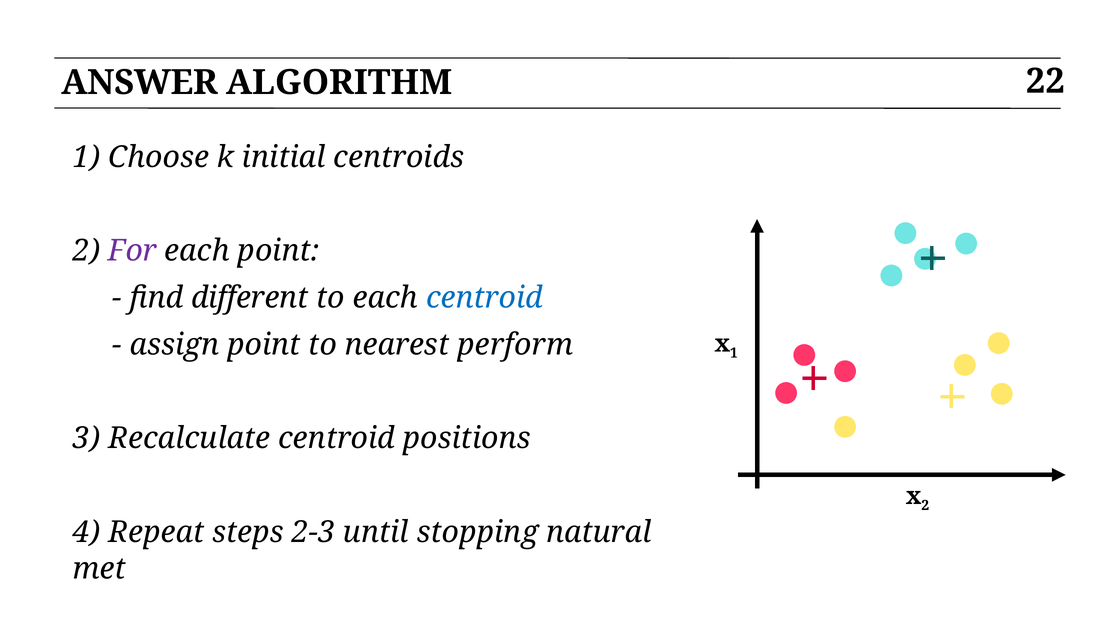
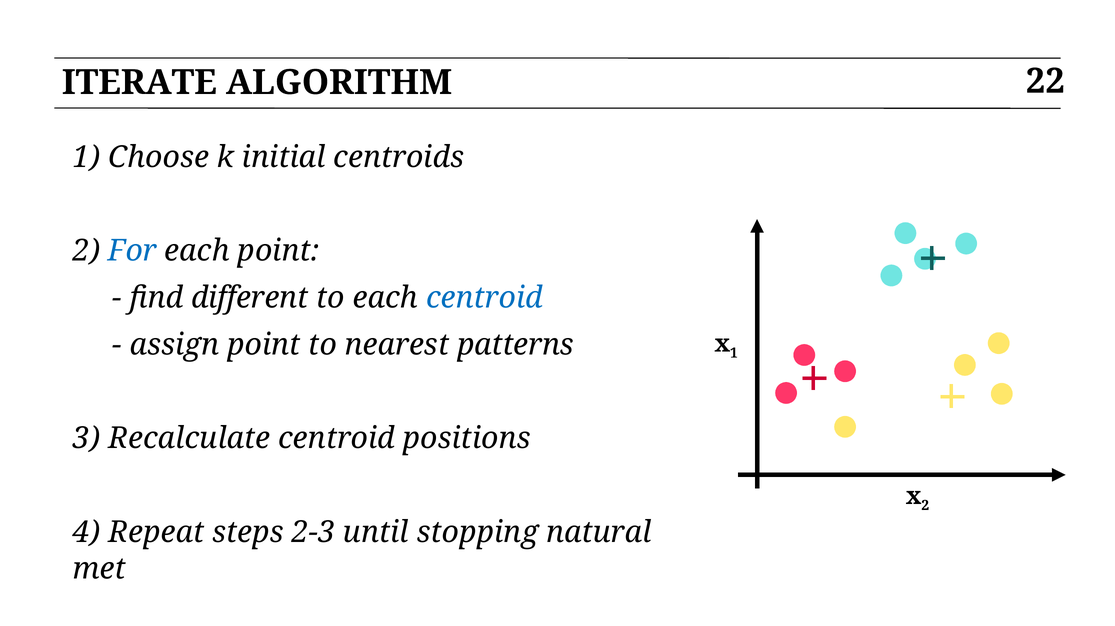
ANSWER: ANSWER -> ITERATE (139, 83)
For colour: purple -> blue (132, 251)
perform: perform -> patterns (516, 345)
